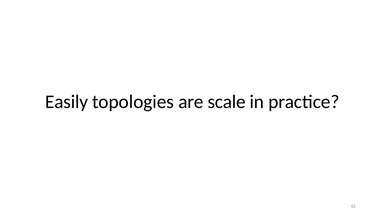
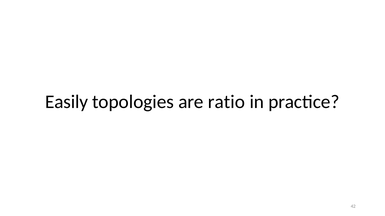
scale: scale -> ratio (226, 102)
